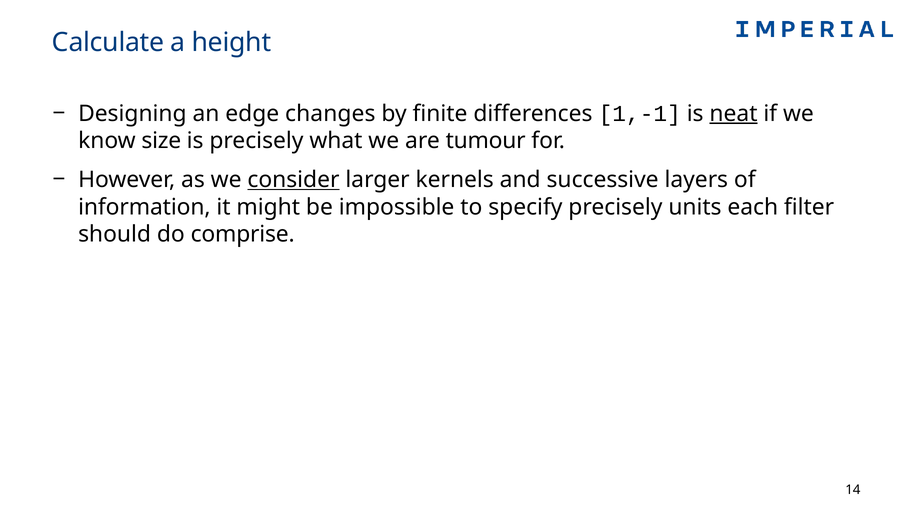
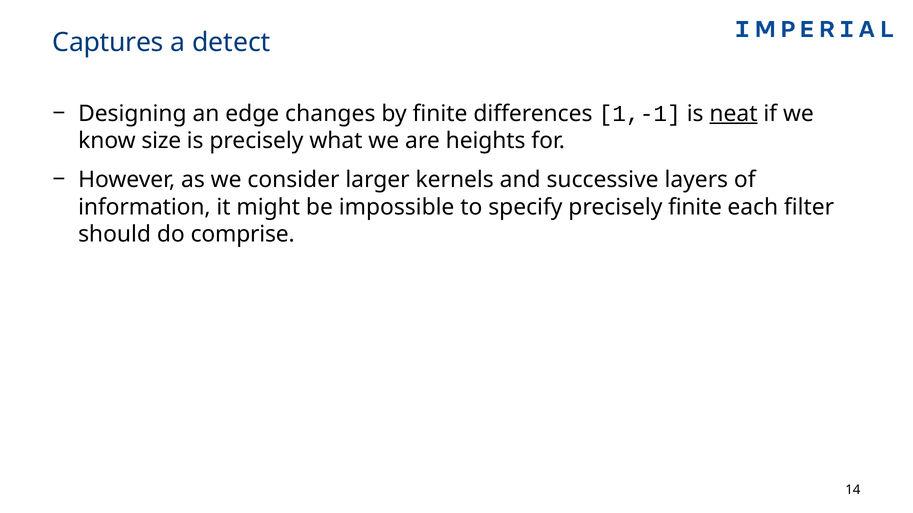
Calculate: Calculate -> Captures (108, 43)
height: height -> detect (231, 43)
tumour: tumour -> heights (486, 141)
consider underline: present -> none (293, 180)
precisely units: units -> finite (695, 207)
